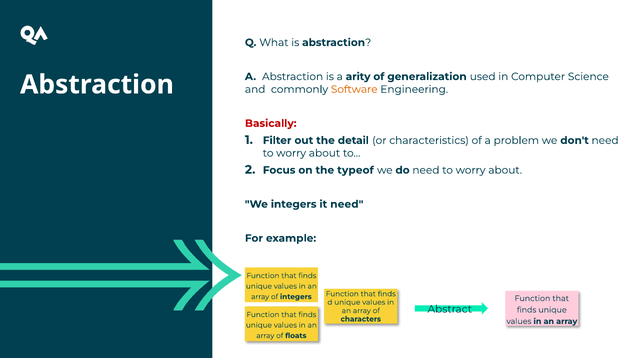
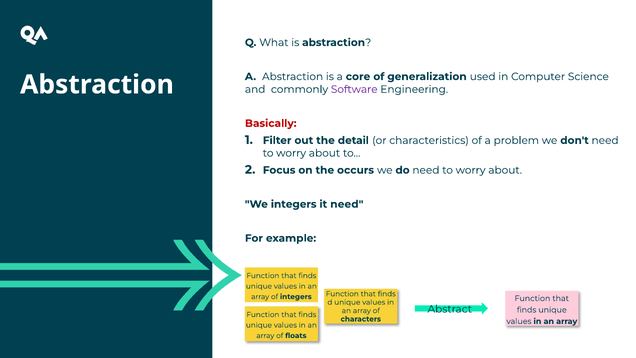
arity: arity -> core (358, 77)
Software colour: orange -> purple (354, 89)
typeof: typeof -> occurs (356, 170)
